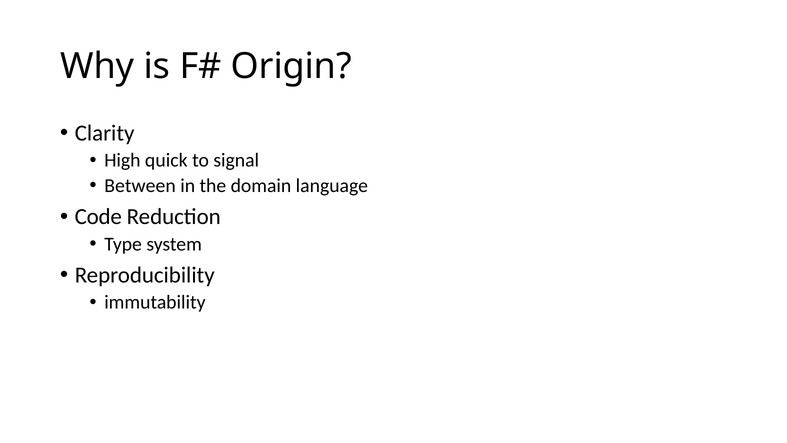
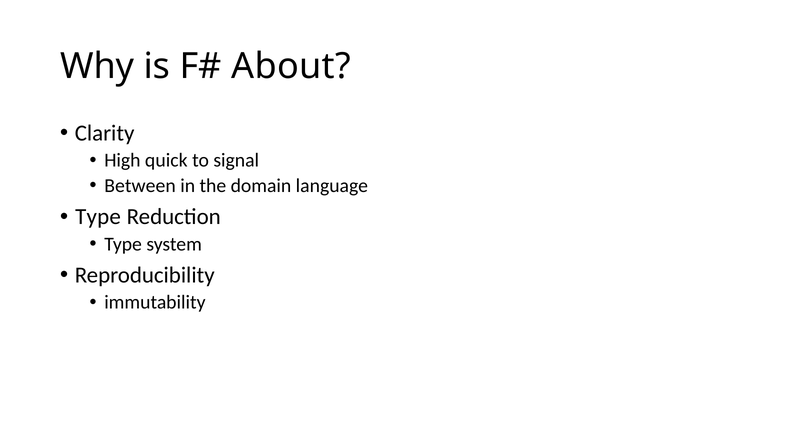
Origin: Origin -> About (291, 66)
Code: Code -> Type (98, 217)
